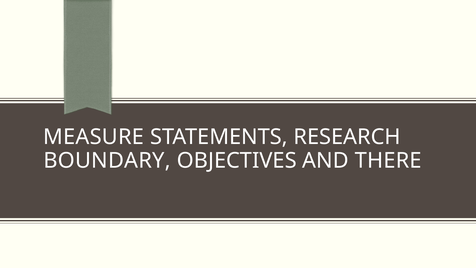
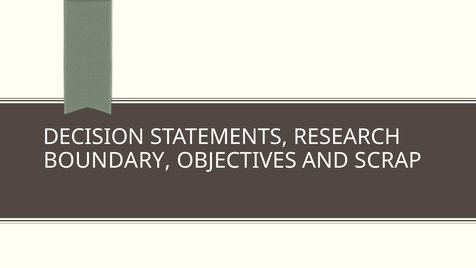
MEASURE: MEASURE -> DECISION (94, 137)
THERE: THERE -> SCRAP (388, 161)
